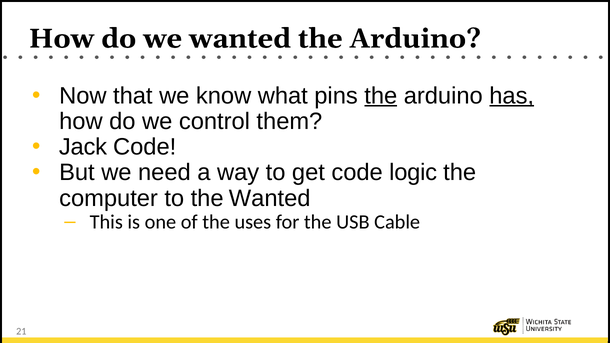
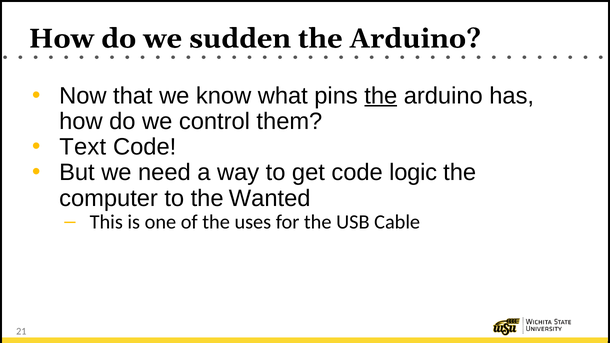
we wanted: wanted -> sudden (240, 39)
has underline: present -> none (512, 96)
Jack: Jack -> Text (83, 147)
